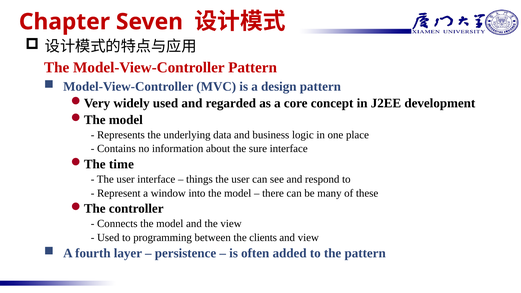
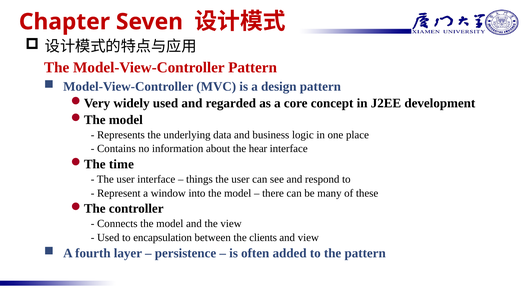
sure: sure -> hear (258, 149)
programming: programming -> encapsulation (163, 238)
